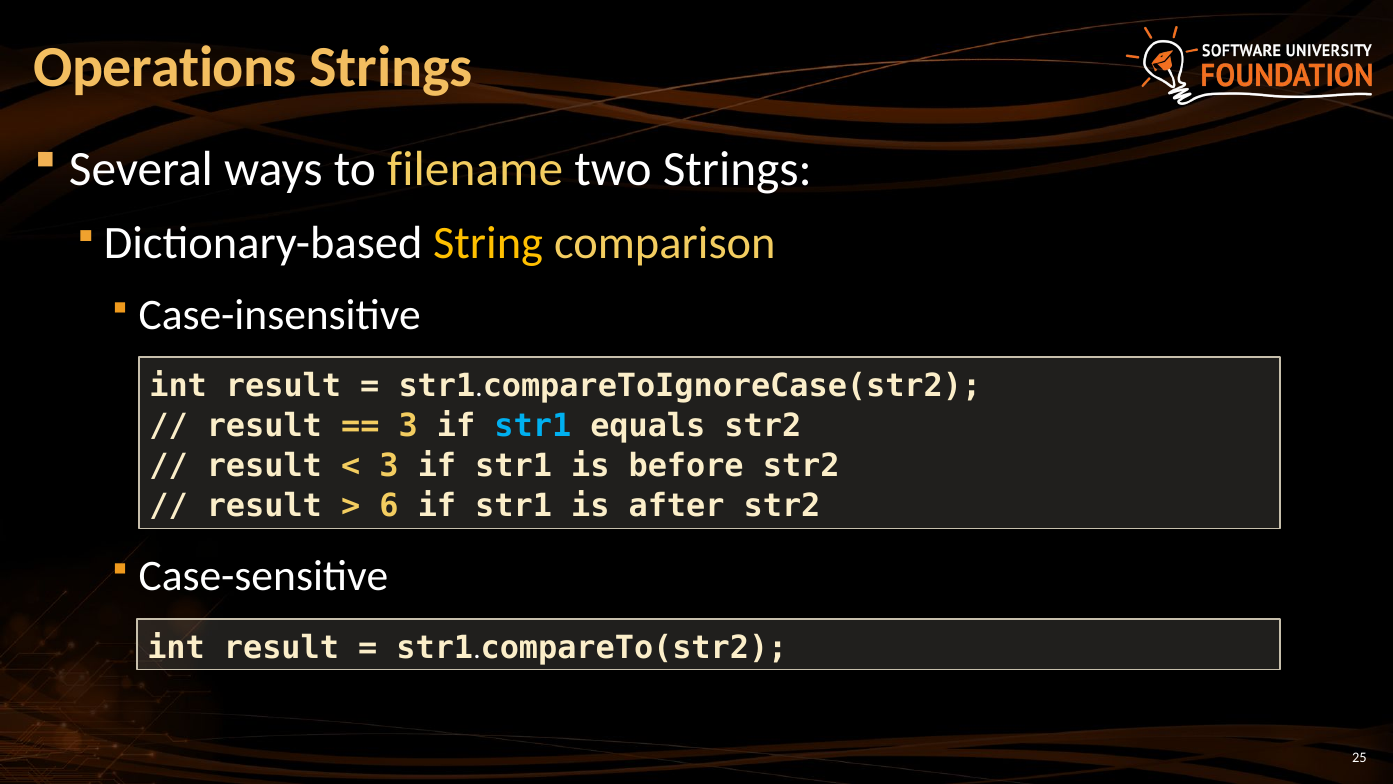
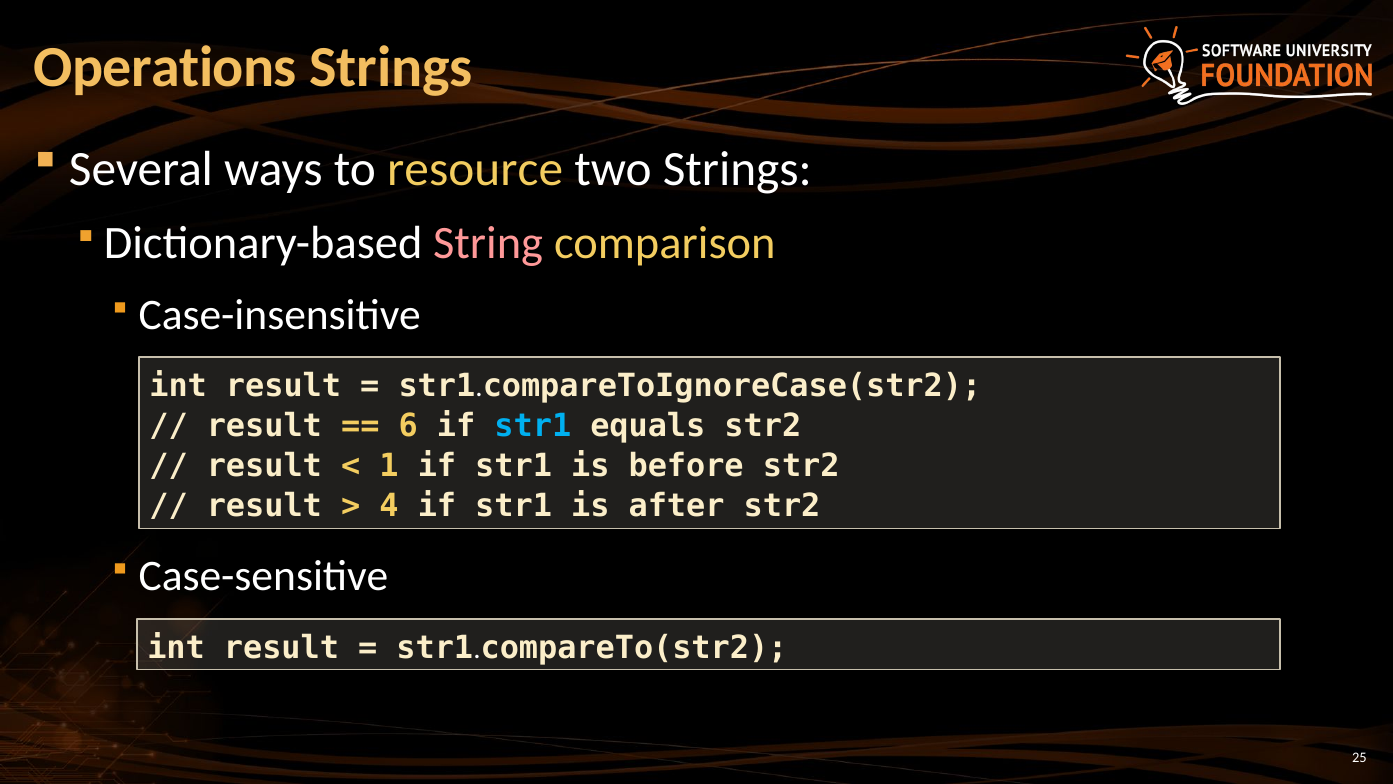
filename: filename -> resource (475, 169)
String colour: yellow -> pink (488, 243)
3: 3 -> 6 (408, 426)
3: 3 -> 1 (389, 466)
6: 6 -> 4 (389, 506)
